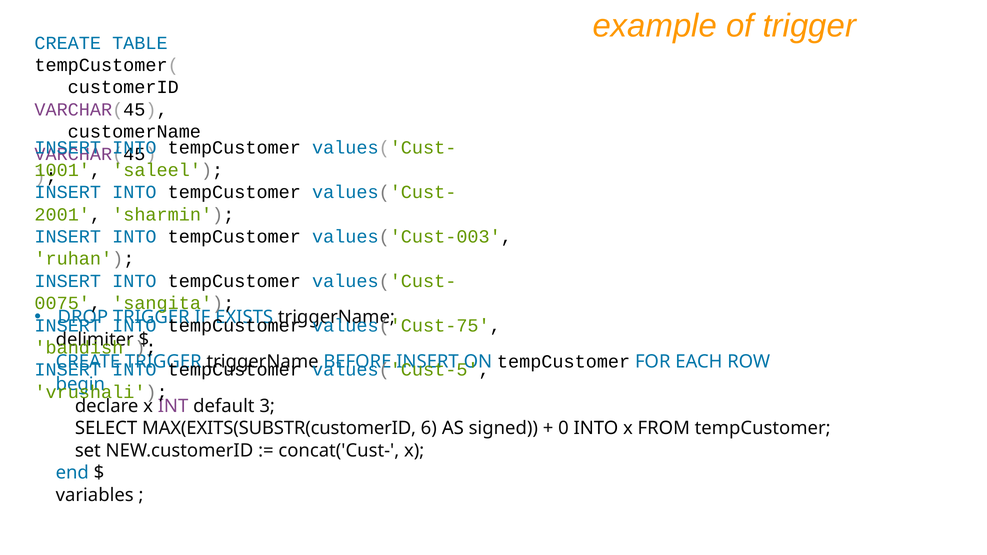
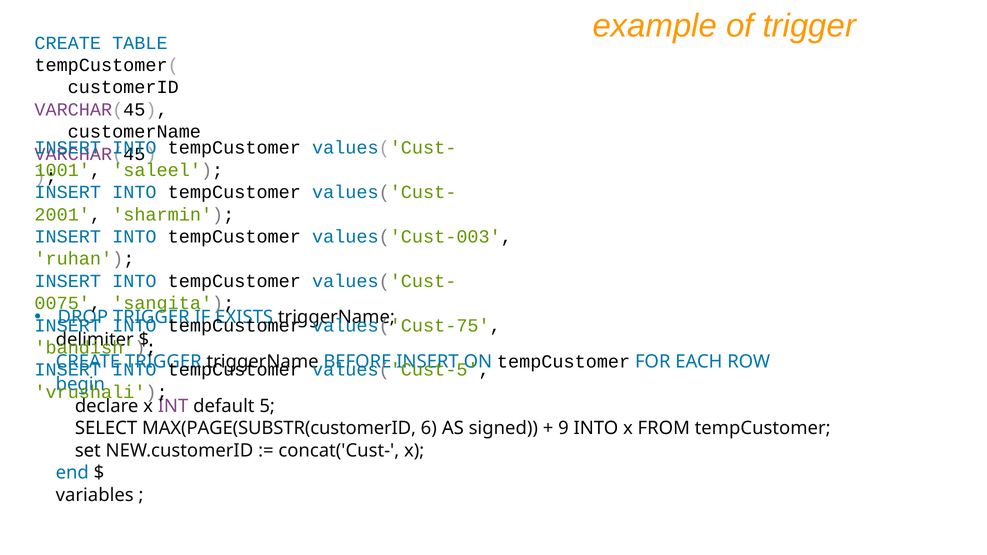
3: 3 -> 5 (267, 406)
MAX(EXITS(SUBSTR(customerID: MAX(EXITS(SUBSTR(customerID -> MAX(PAGE(SUBSTR(customerID (279, 429)
0: 0 -> 9 (563, 429)
